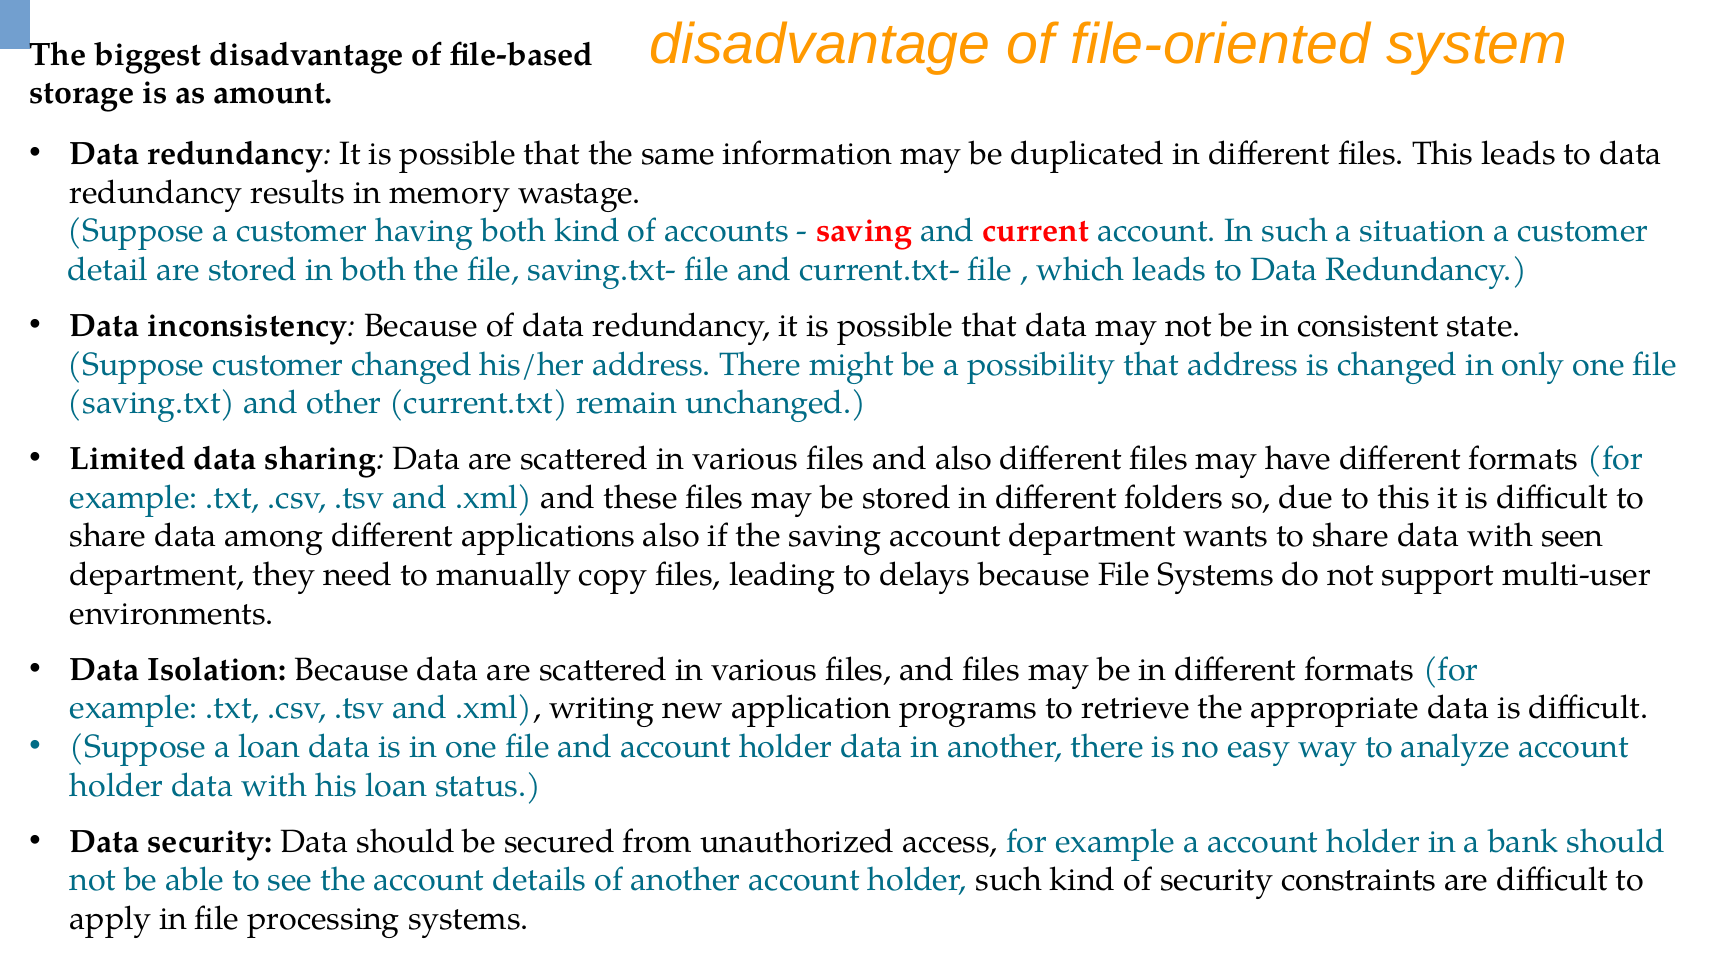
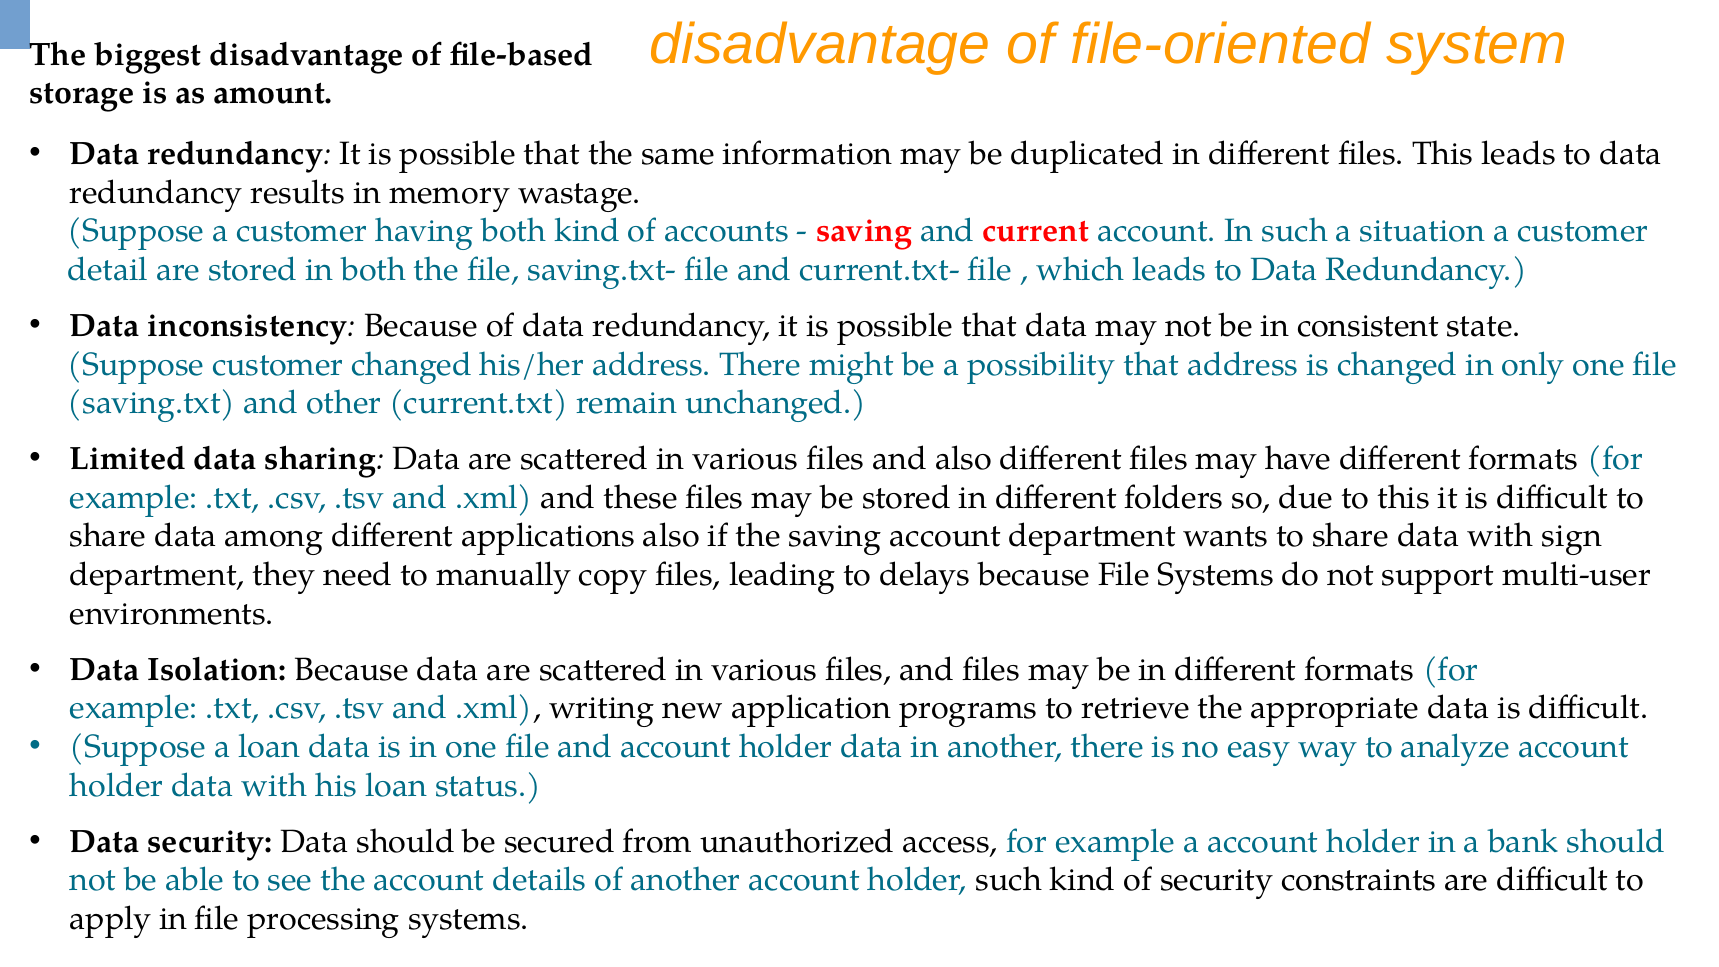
seen: seen -> sign (1572, 536)
